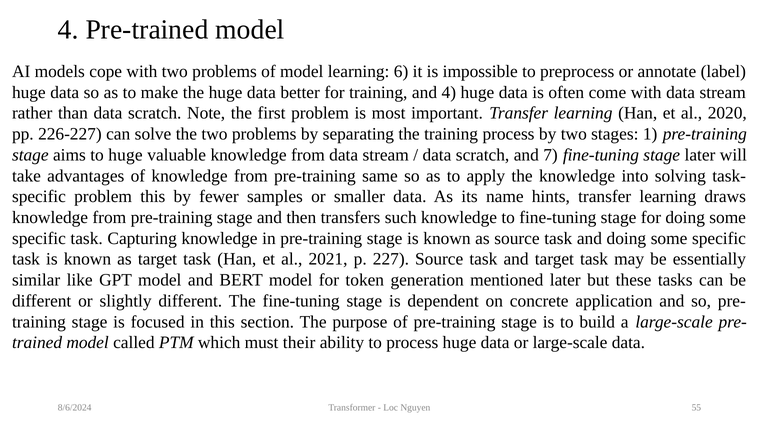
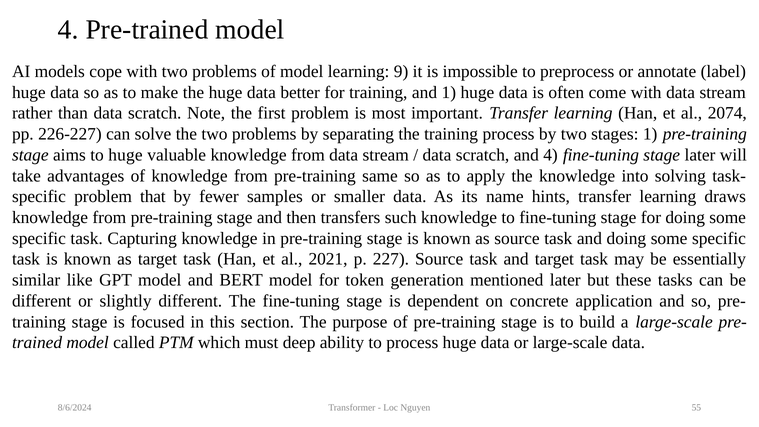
6: 6 -> 9 (401, 71)
and 4: 4 -> 1 (449, 92)
2020: 2020 -> 2074 (727, 113)
and 7: 7 -> 4 (550, 155)
problem this: this -> that (153, 197)
their: their -> deep (299, 343)
